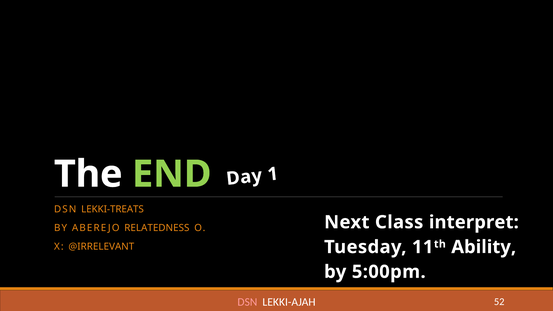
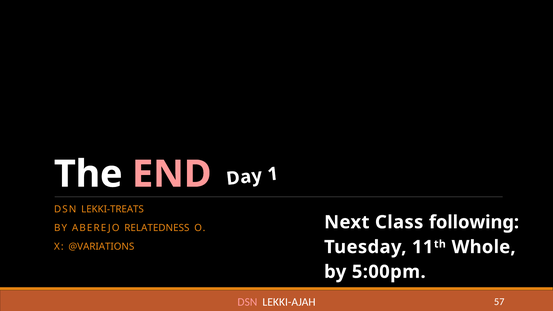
END colour: light green -> pink (172, 174)
interpret: interpret -> following (474, 222)
@IRRELEVANT: @IRRELEVANT -> @VARIATIONS (101, 247)
Ability: Ability -> Whole (484, 247)
52: 52 -> 57 (499, 302)
